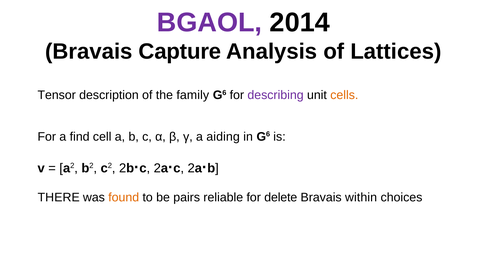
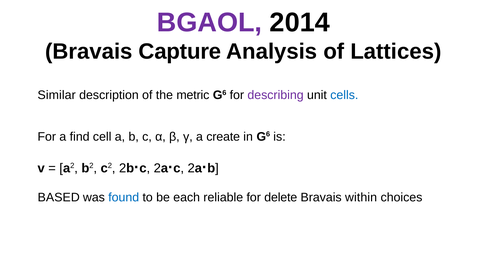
Tensor: Tensor -> Similar (57, 95)
family: family -> metric (193, 95)
cells colour: orange -> blue (344, 95)
aiding: aiding -> create (223, 136)
THERE: THERE -> BASED (59, 197)
found colour: orange -> blue (124, 197)
pairs: pairs -> each (187, 197)
